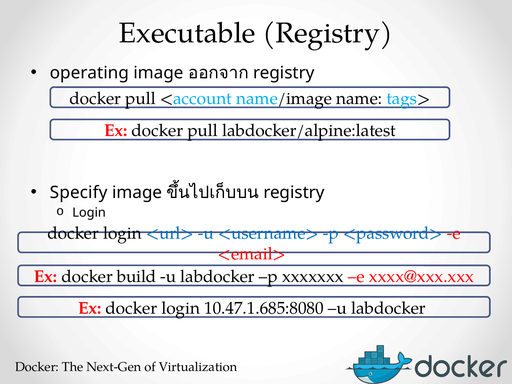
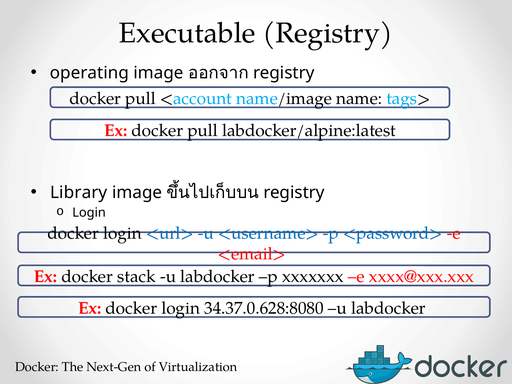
Specify: Specify -> Library (79, 192)
build: build -> stack (136, 277)
10.47.1.685:8080: 10.47.1.685:8080 -> 34.37.0.628:8080 (264, 308)
